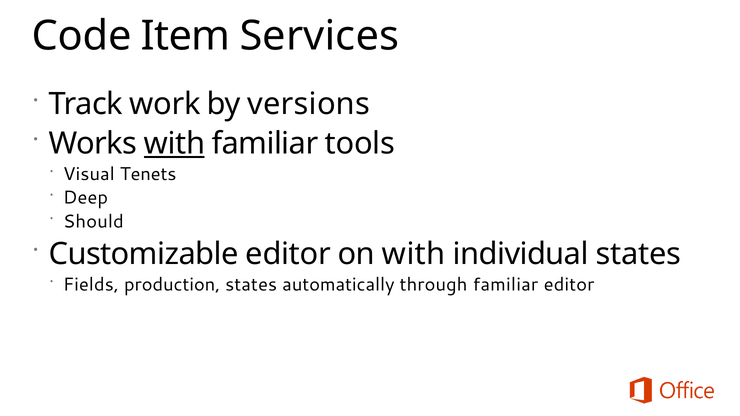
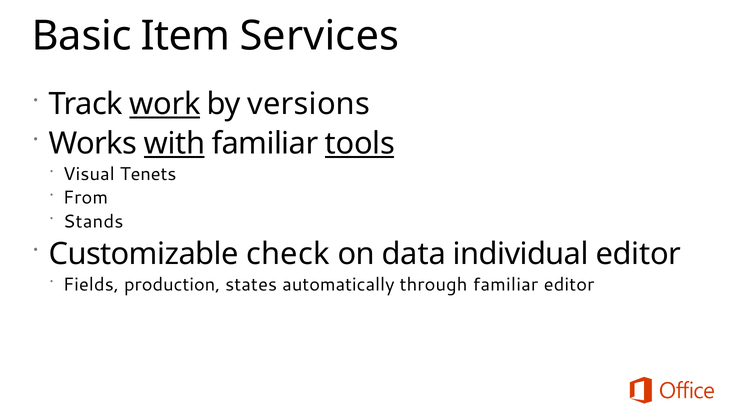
Code: Code -> Basic (82, 36)
work underline: none -> present (165, 104)
tools underline: none -> present (360, 144)
Deep: Deep -> From (86, 198)
Should: Should -> Stands (93, 222)
Customizable editor: editor -> check (288, 254)
on with: with -> data (414, 254)
individual states: states -> editor (638, 254)
